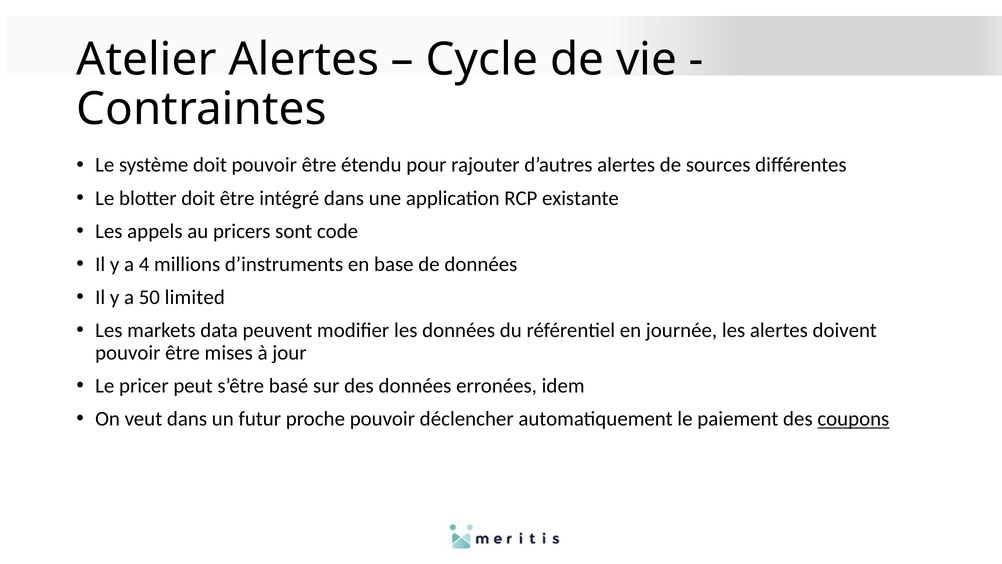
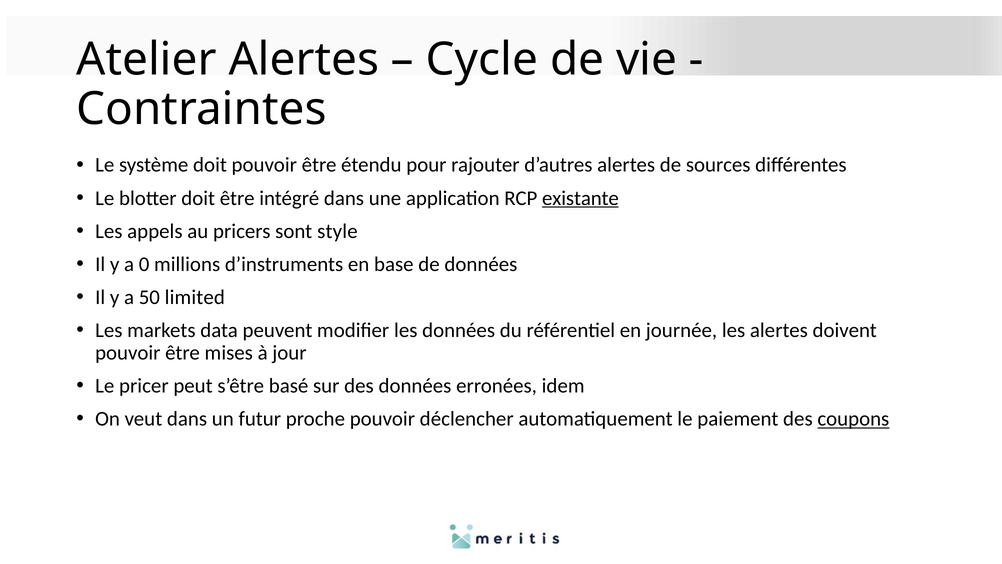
existante underline: none -> present (580, 198)
code: code -> style (337, 231)
4: 4 -> 0 (144, 264)
